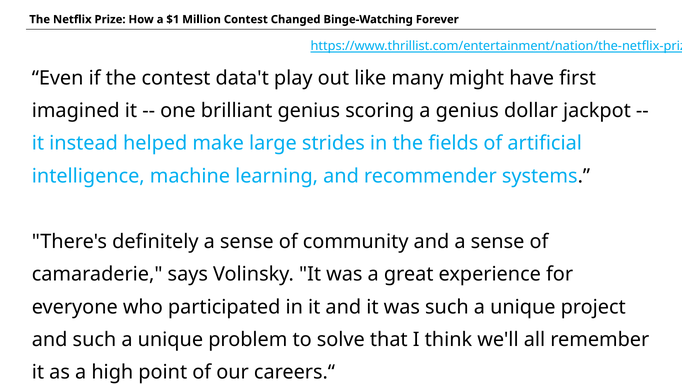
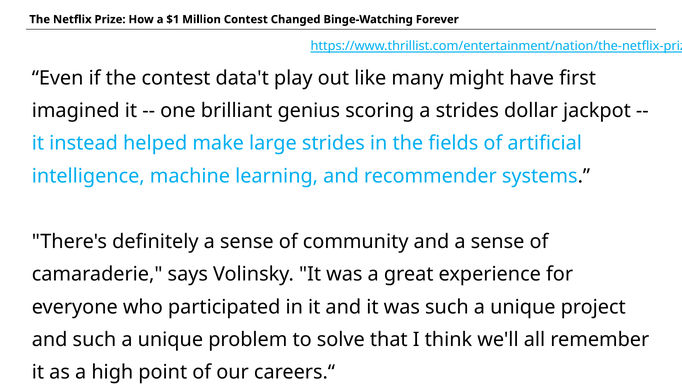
a genius: genius -> strides (467, 111)
